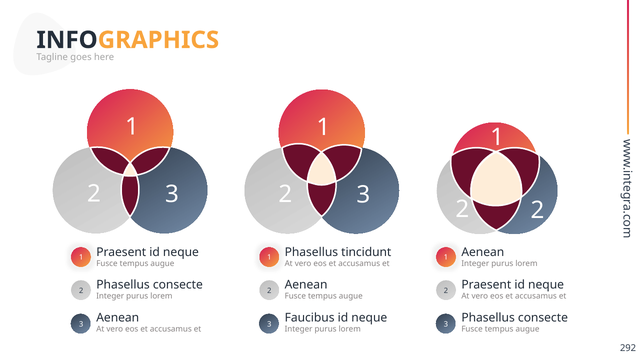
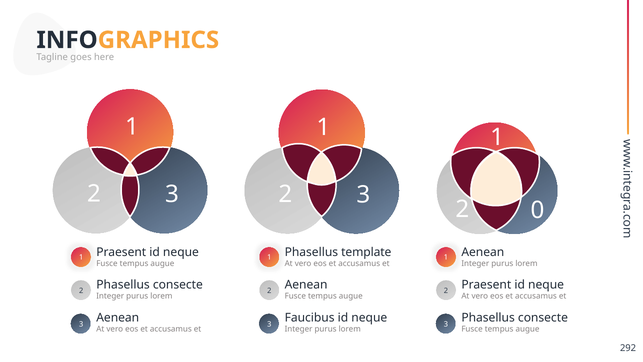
2 2: 2 -> 0 (537, 210)
tincidunt: tincidunt -> template (366, 252)
